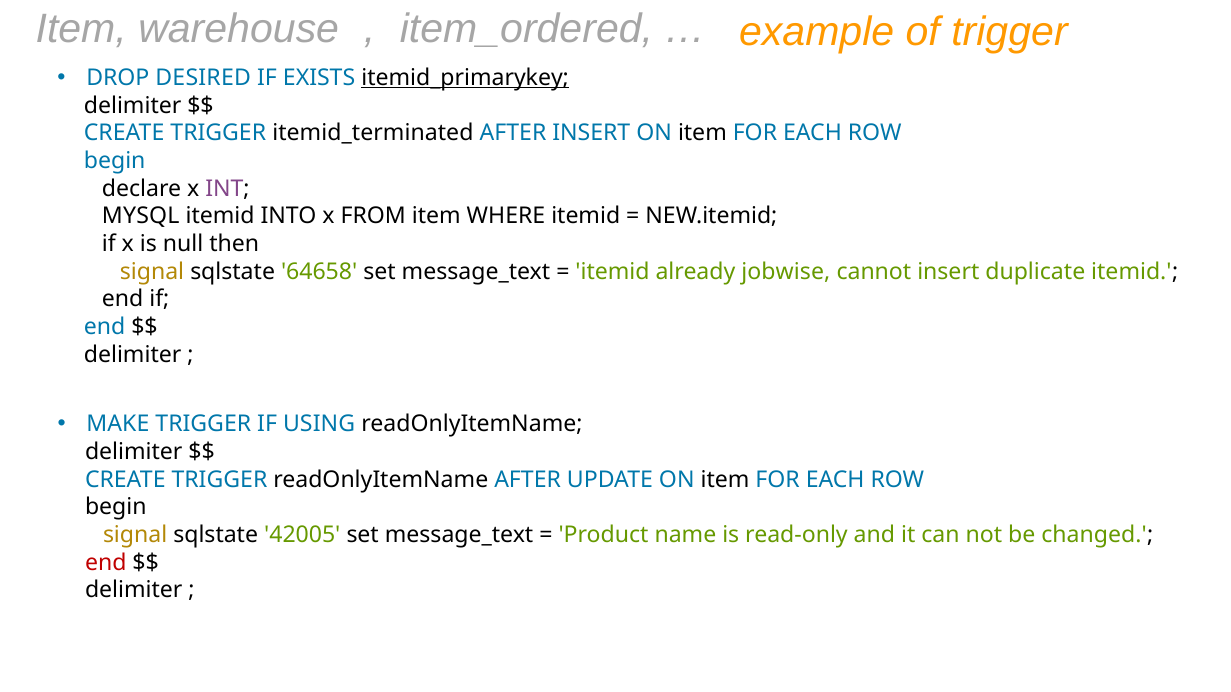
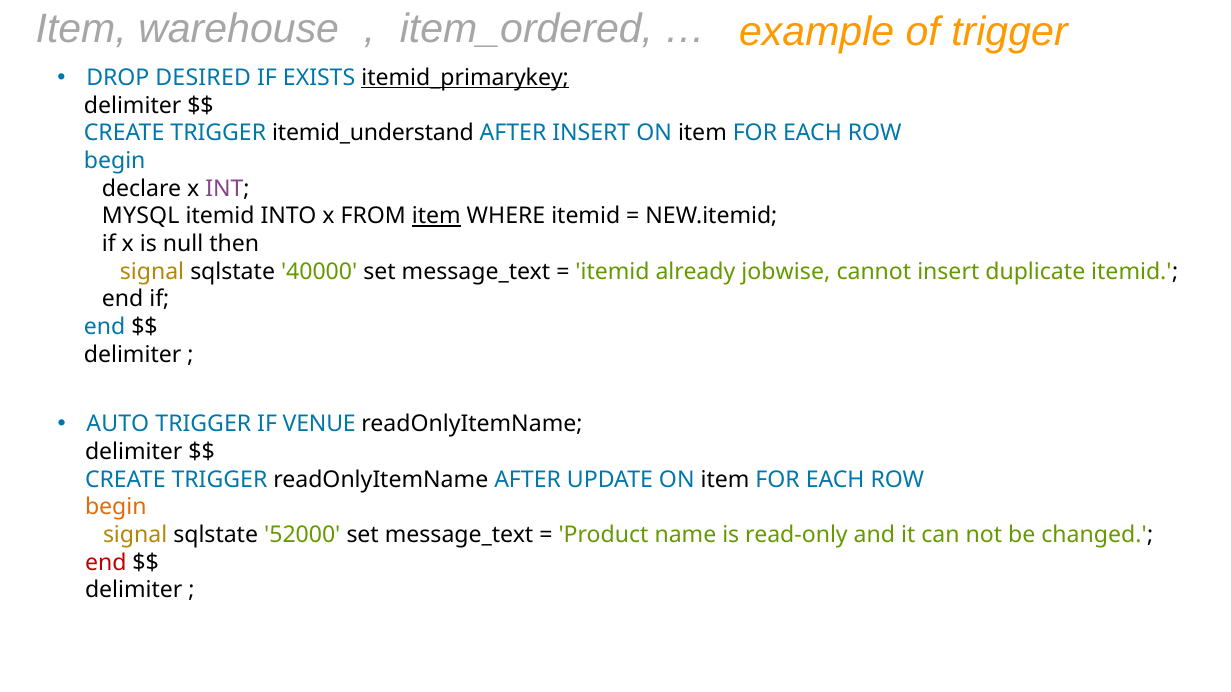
itemid_terminated: itemid_terminated -> itemid_understand (373, 133)
item underline: none -> present (436, 216)
64658: 64658 -> 40000 (319, 272)
MAKE: MAKE -> AUTO (118, 424)
USING: USING -> VENUE (319, 424)
begin colour: black -> orange (116, 507)
42005: 42005 -> 52000 (302, 535)
